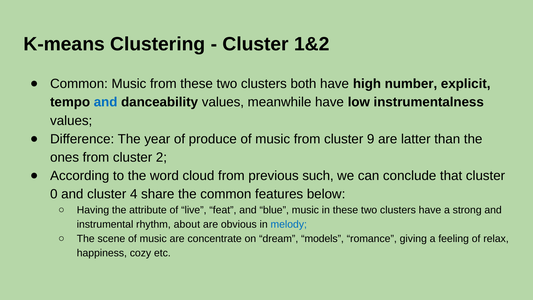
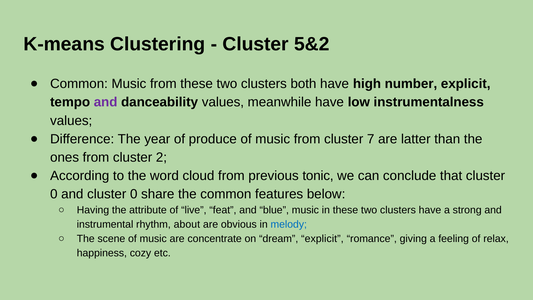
1&2: 1&2 -> 5&2 (312, 44)
and colour: blue -> purple (106, 102)
9: 9 -> 7 (371, 139)
such: such -> tonic (318, 176)
and cluster 4: 4 -> 0 (134, 194)
dream models: models -> explicit (322, 239)
